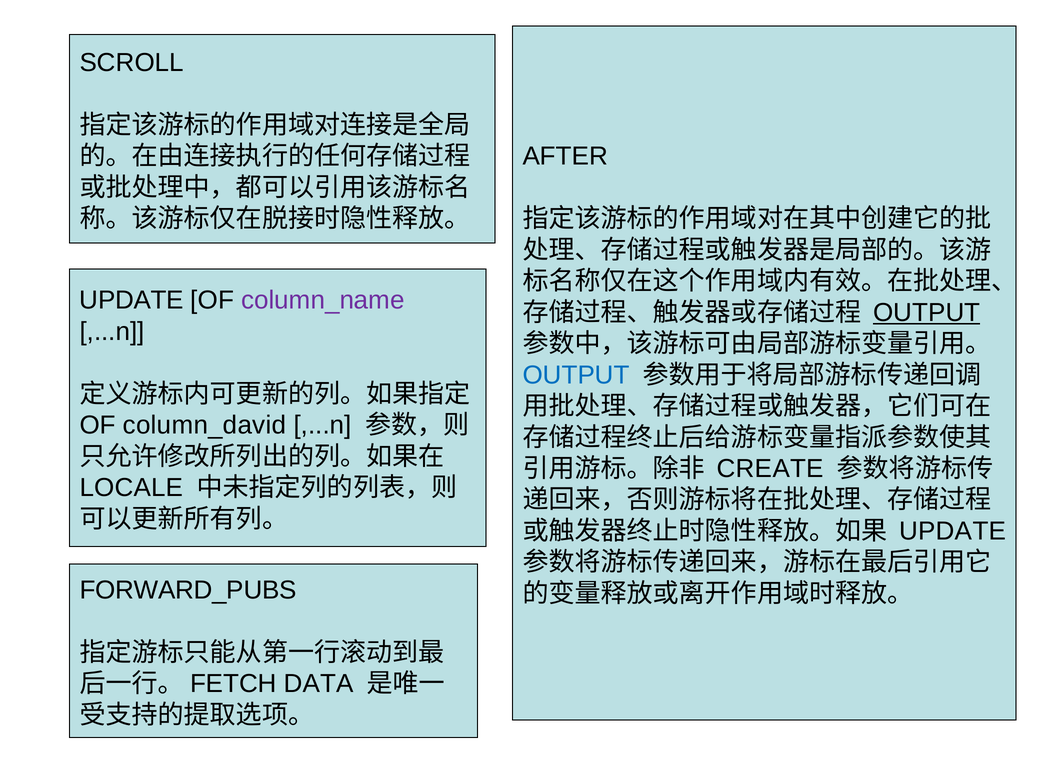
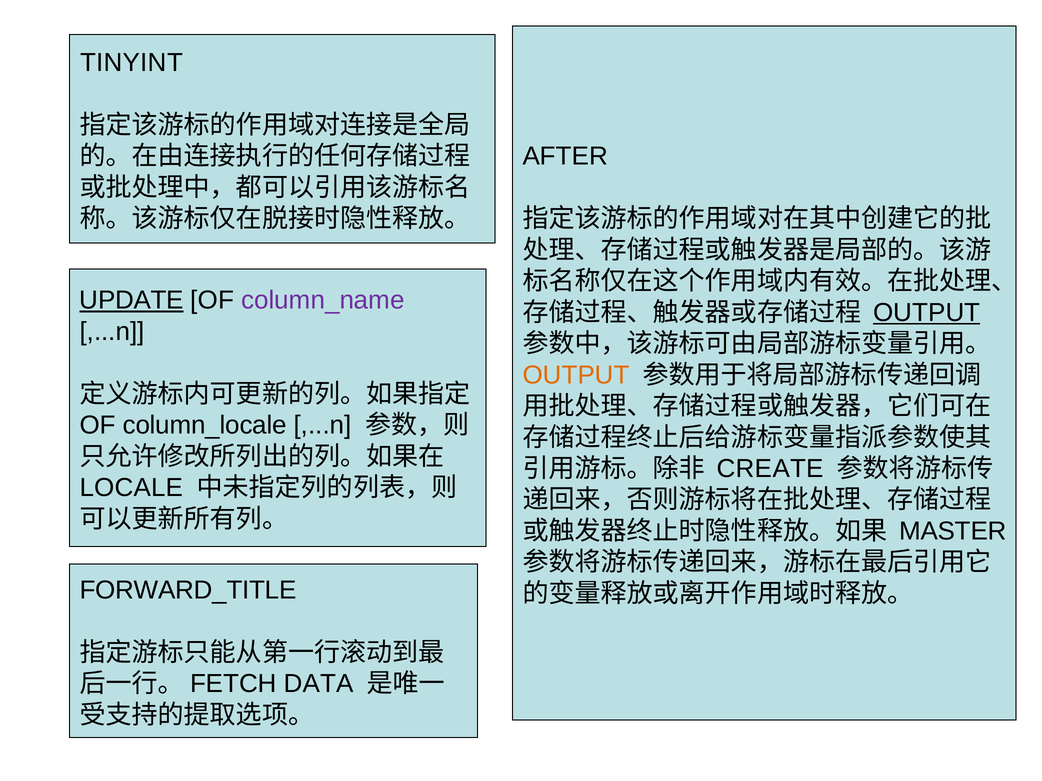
SCROLL: SCROLL -> TINYINT (132, 63)
UPDATE underline: none -> present (132, 301)
OUTPUT colour: blue -> orange (576, 375)
column_david: column_david -> column_locale (205, 426)
UPDATE: UPDATE -> MASTER (953, 531)
FORWARD_PUBS: FORWARD_PUBS -> FORWARD_TITLE (188, 591)
